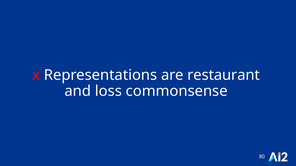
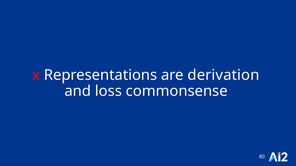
restaurant: restaurant -> derivation (223, 75)
